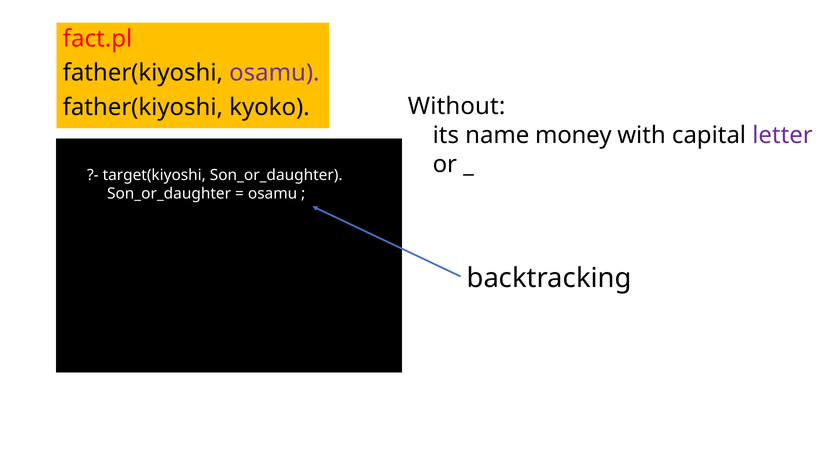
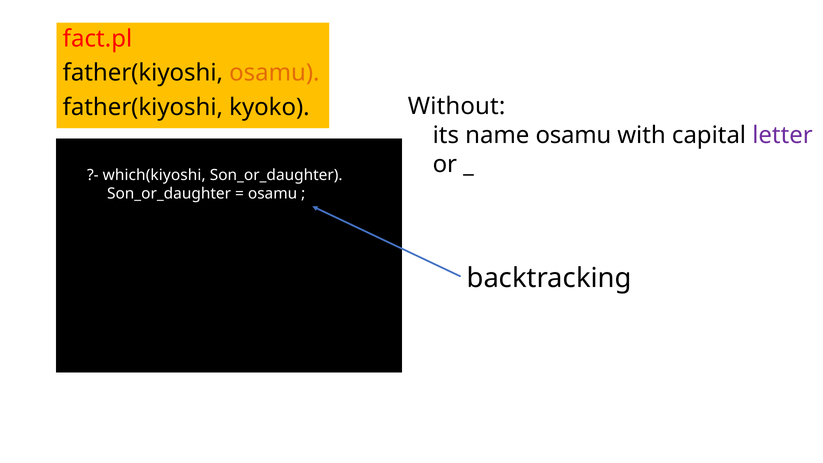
osamu colour: purple -> orange (274, 73)
name money: money -> osamu (573, 135)
target(kiyoshi: target(kiyoshi -> which(kiyoshi (154, 175)
